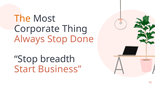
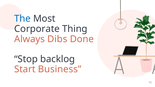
The colour: orange -> blue (22, 19)
Always Stop: Stop -> Dibs (57, 39)
breadth: breadth -> backlog (58, 59)
